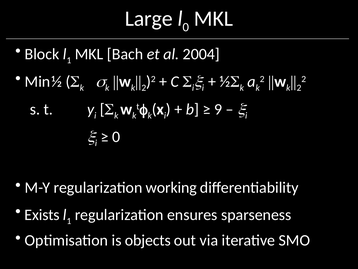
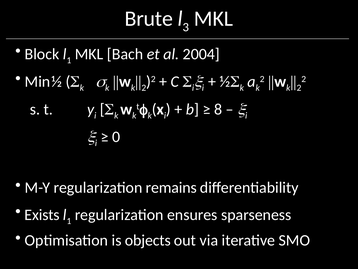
Large: Large -> Brute (149, 19)
0: 0 -> 3 (186, 27)
9: 9 -> 8 (218, 109)
working: working -> remains (171, 187)
